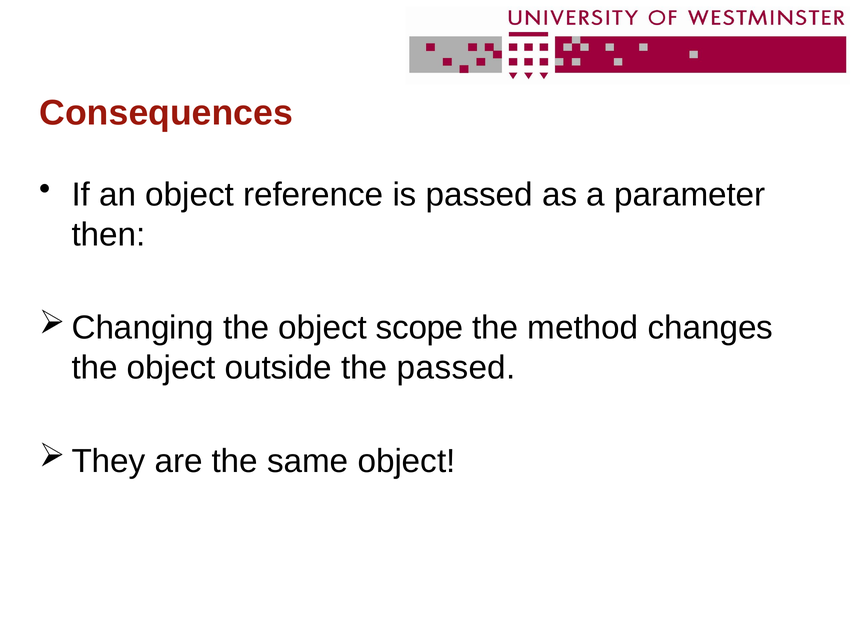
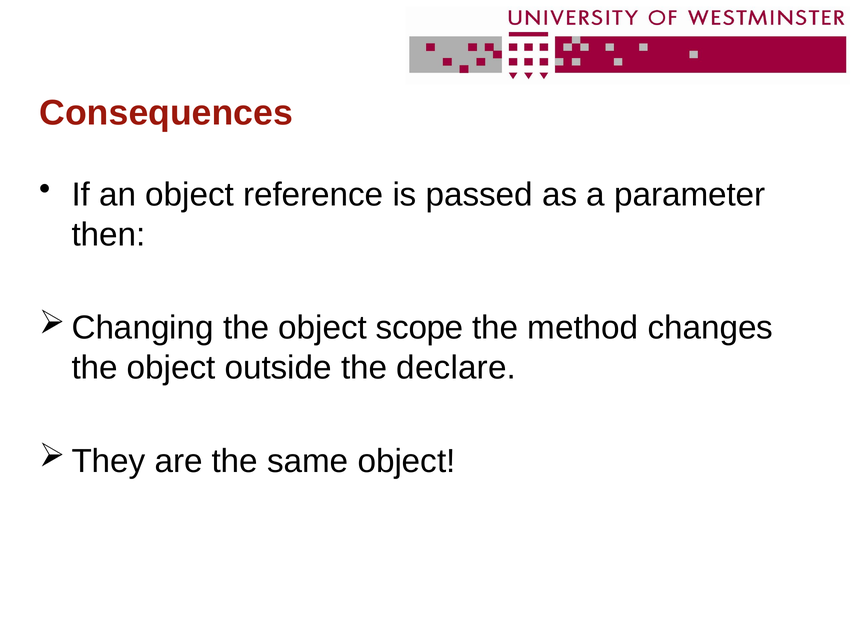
the passed: passed -> declare (456, 368)
